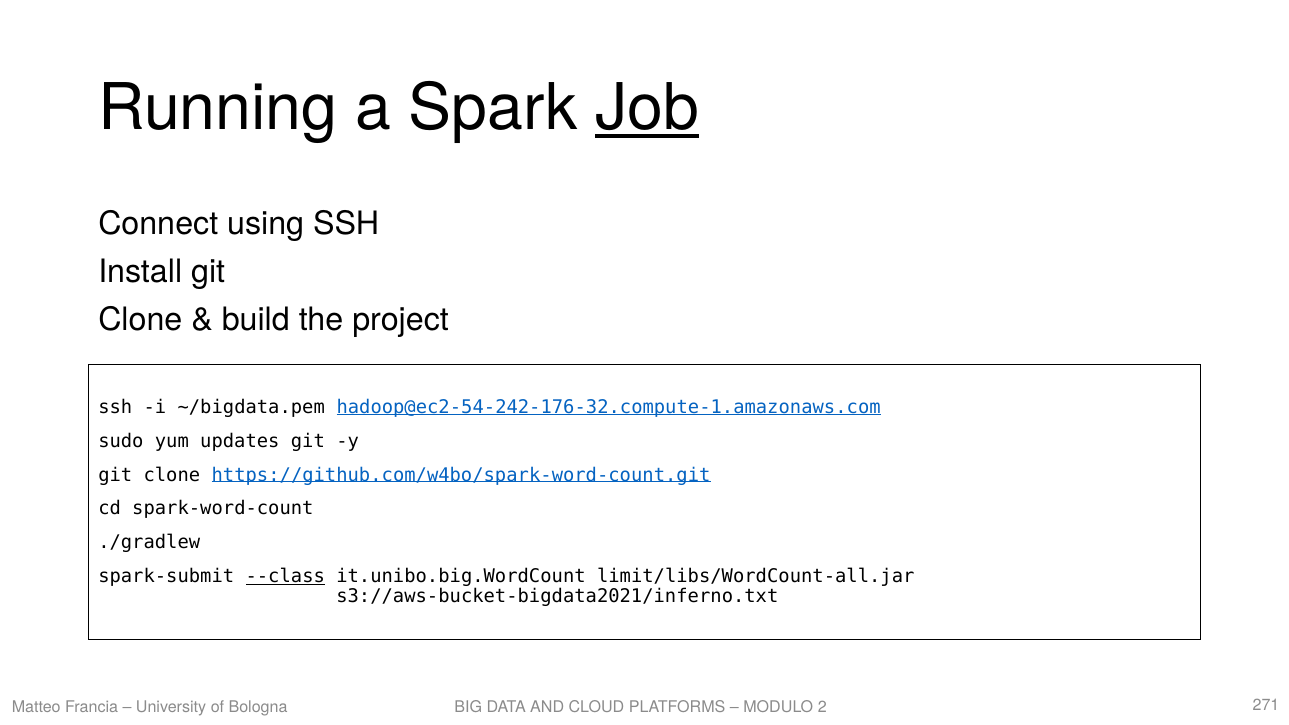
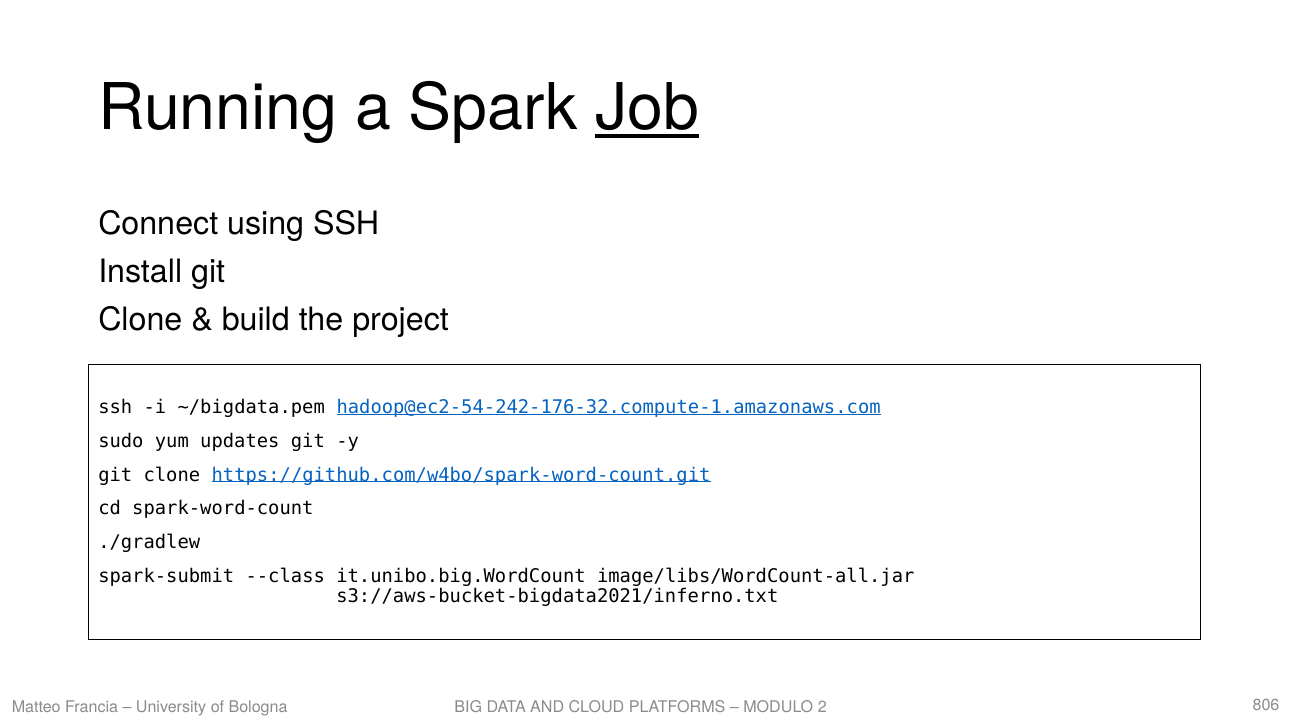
--class underline: present -> none (285, 576)
limit/libs/WordCount-all.jar: limit/libs/WordCount-all.jar -> image/libs/WordCount-all.jar (756, 576)
271: 271 -> 806 (1266, 705)
